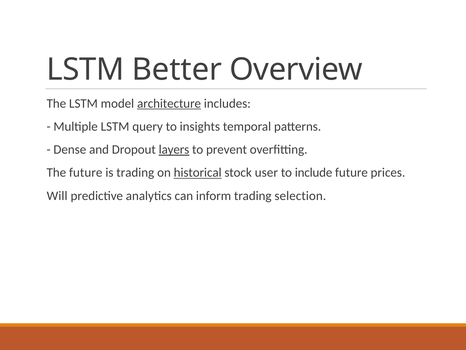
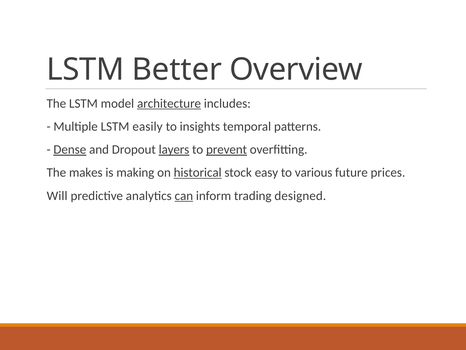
query: query -> easily (148, 126)
Dense underline: none -> present (70, 149)
prevent underline: none -> present (227, 149)
The future: future -> makes (86, 172)
is trading: trading -> making (135, 172)
user: user -> easy (266, 172)
include: include -> various (314, 172)
can underline: none -> present (184, 195)
selection: selection -> designed (300, 195)
